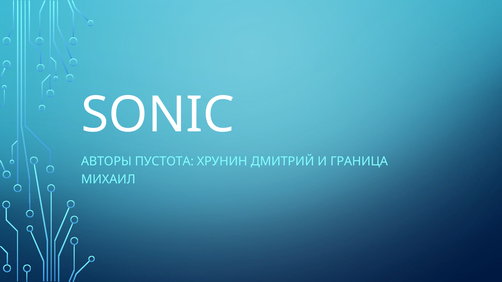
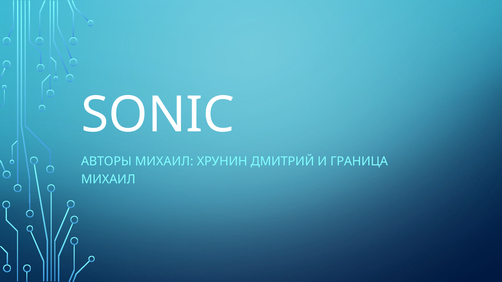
АВТОРЫ ПУСТОТА: ПУСТОТА -> МИХАИЛ (164, 162)
